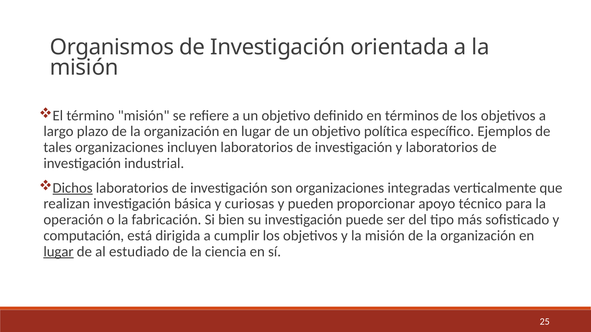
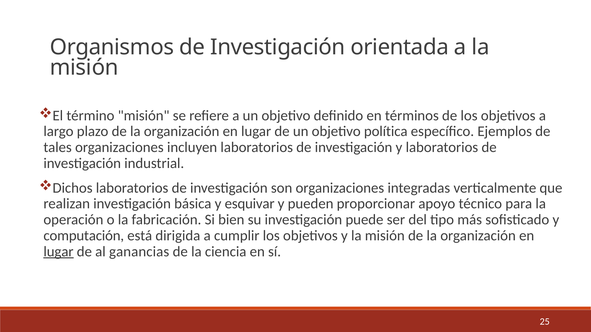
Dichos underline: present -> none (73, 188)
curiosas: curiosas -> esquivar (250, 204)
estudiado: estudiado -> ganancias (139, 252)
